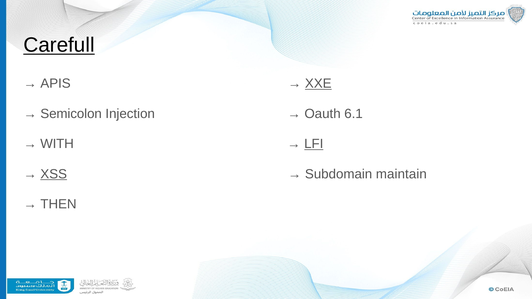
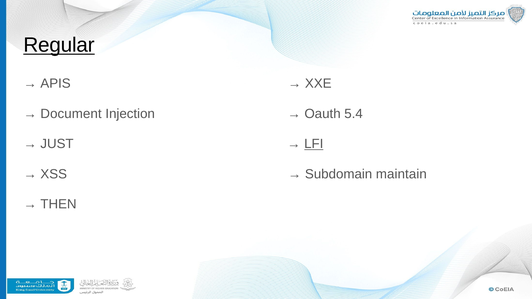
Carefull: Carefull -> Regular (59, 45)
XXE underline: present -> none (318, 84)
Semicolon: Semicolon -> Document (71, 114)
6.1: 6.1 -> 5.4 (354, 114)
WITH: WITH -> JUST (57, 144)
XSS underline: present -> none (54, 174)
